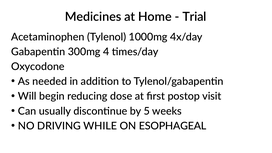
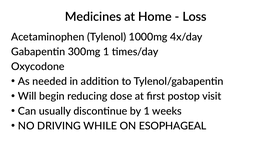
Trial: Trial -> Loss (194, 17)
300mg 4: 4 -> 1 (106, 52)
by 5: 5 -> 1 (147, 111)
